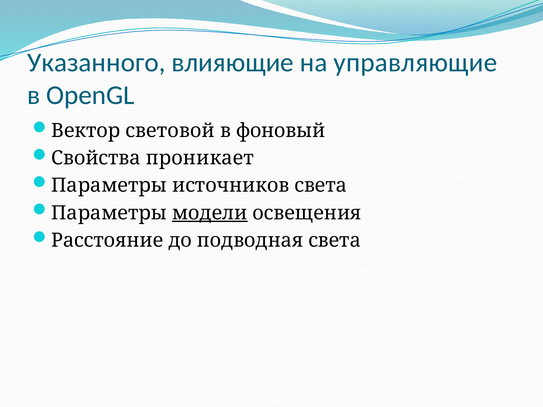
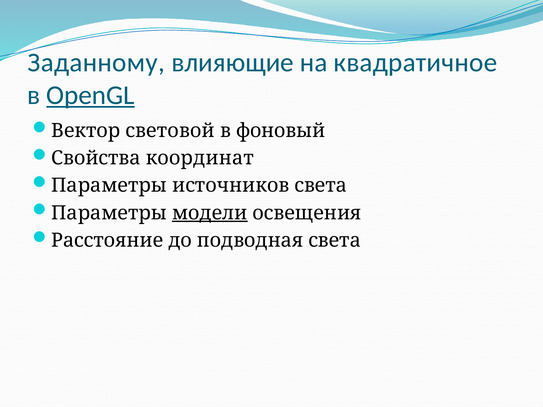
Указанного: Указанного -> Заданному (96, 63)
управляющие: управляющие -> квадратичное (415, 63)
OpenGL underline: none -> present (90, 95)
проникает: проникает -> координат (200, 158)
